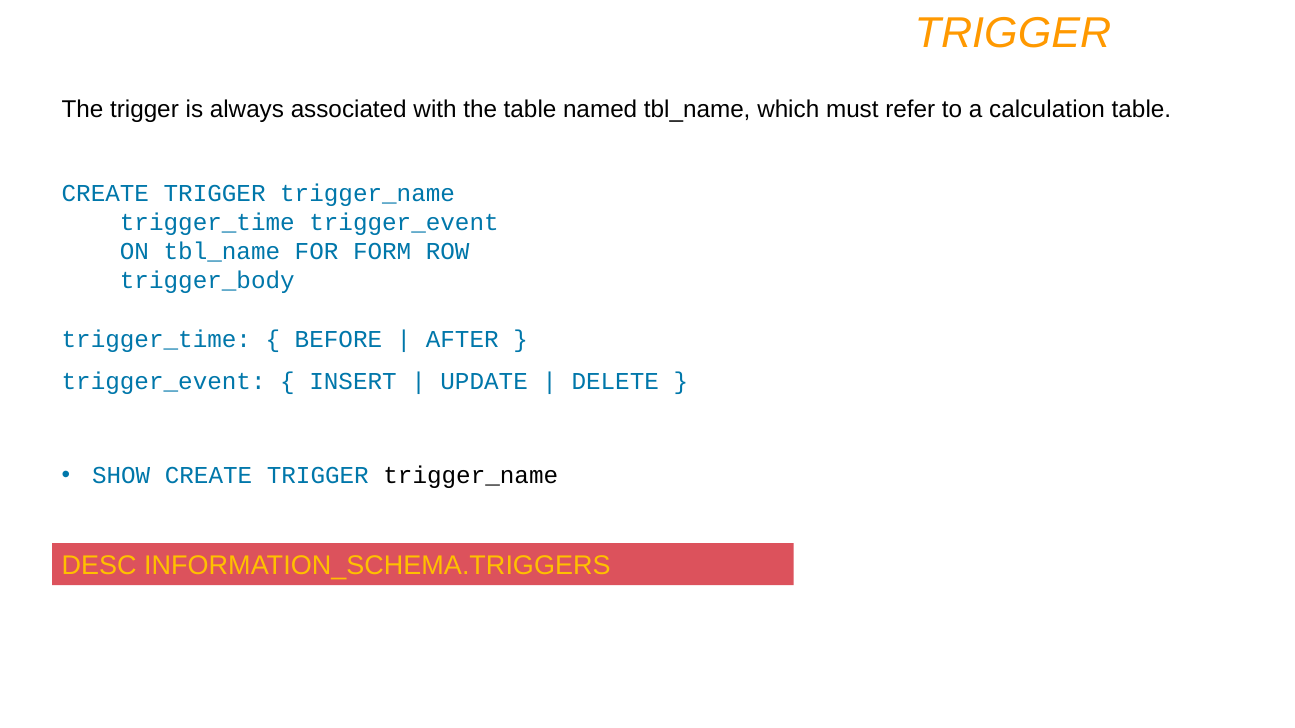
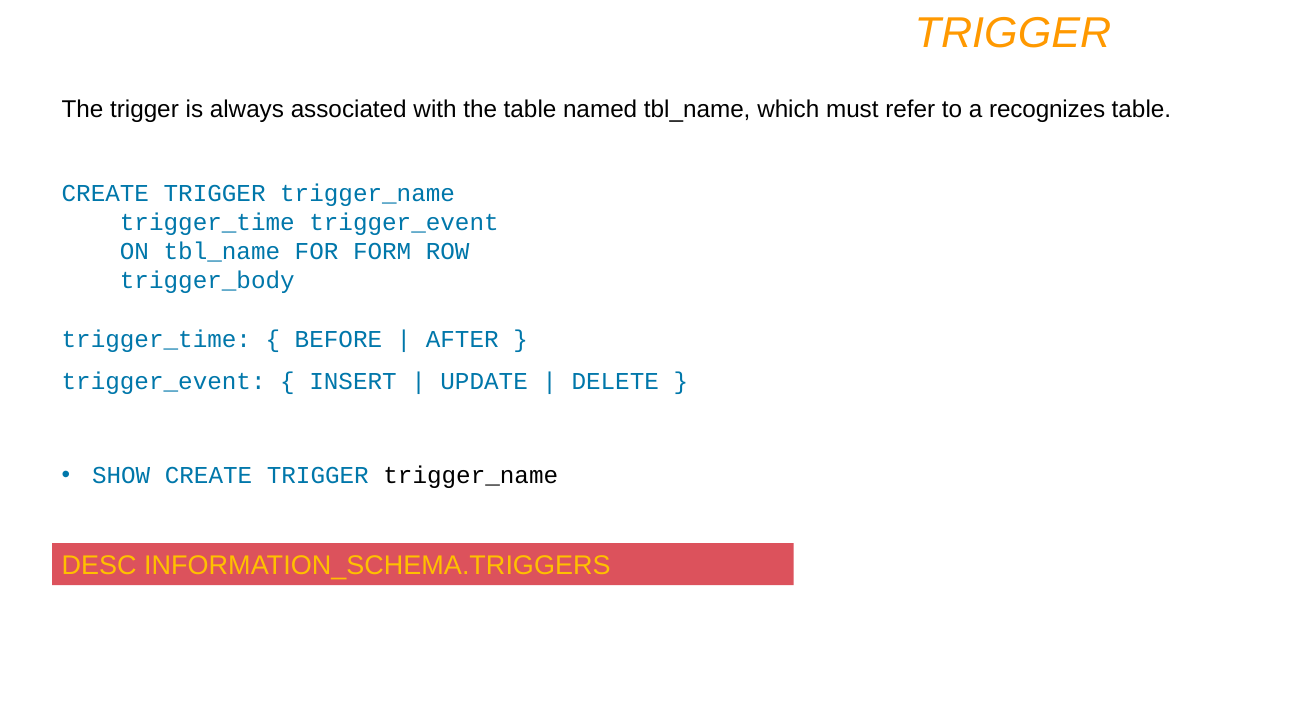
calculation: calculation -> recognizes (1047, 110)
